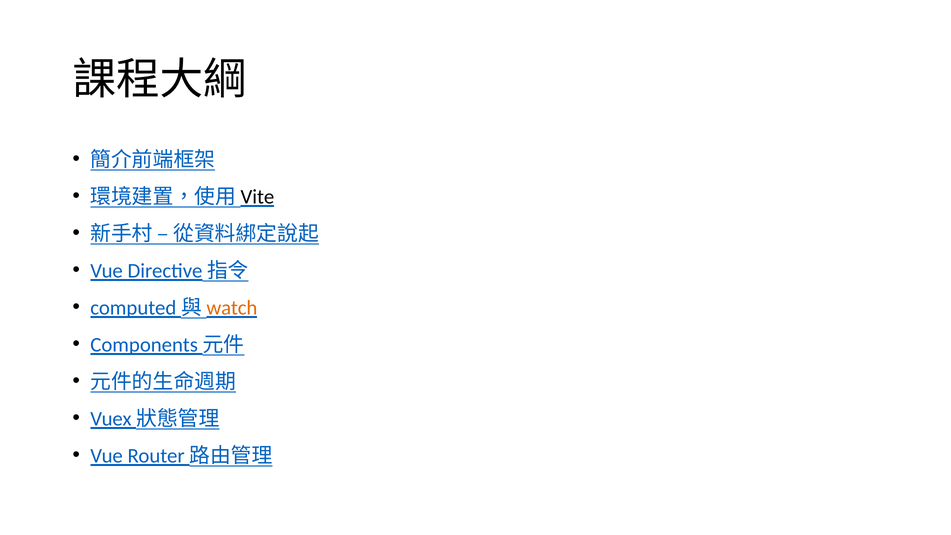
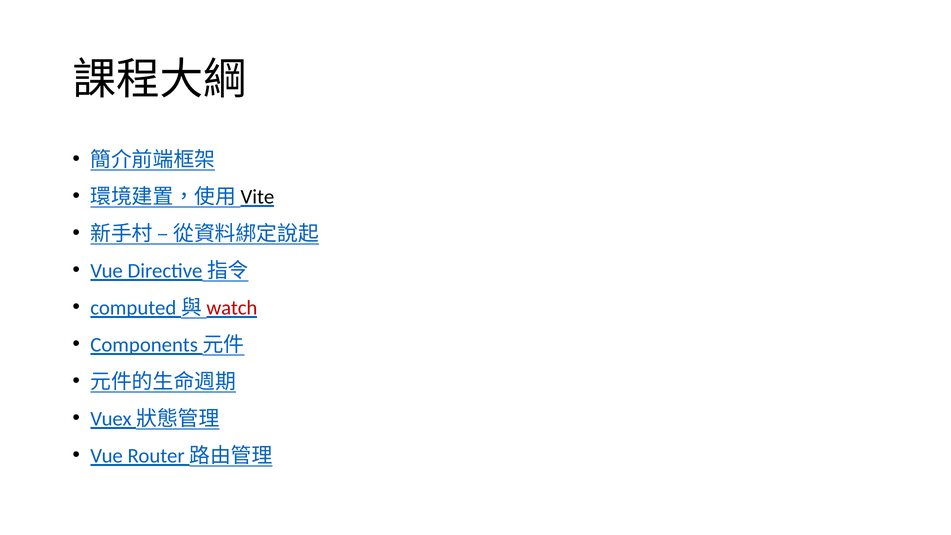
watch colour: orange -> red (232, 308)
